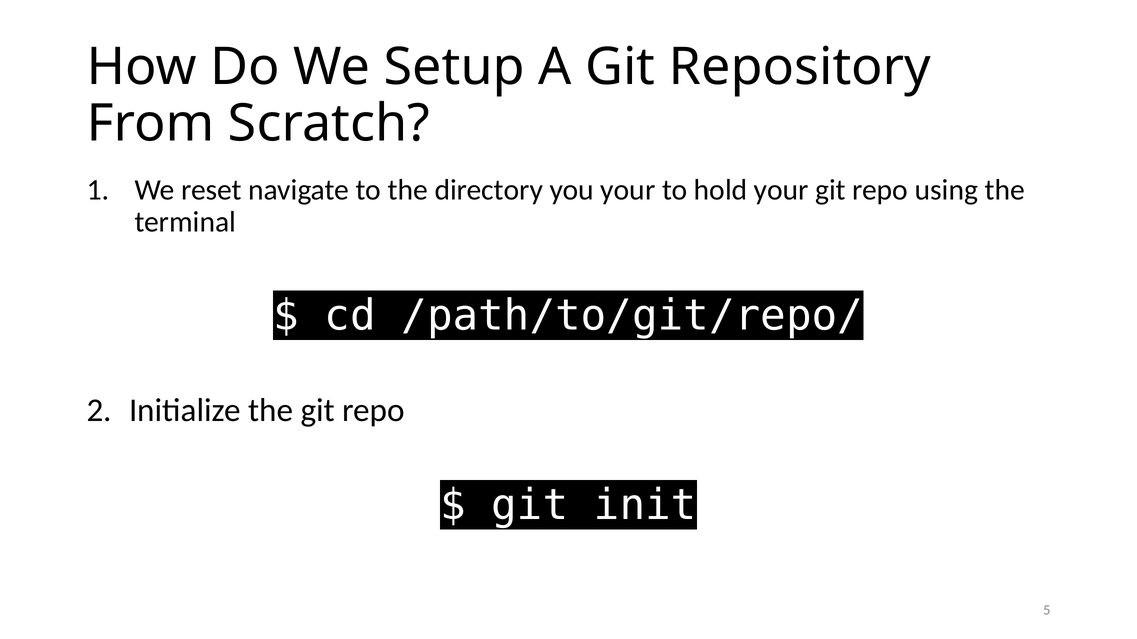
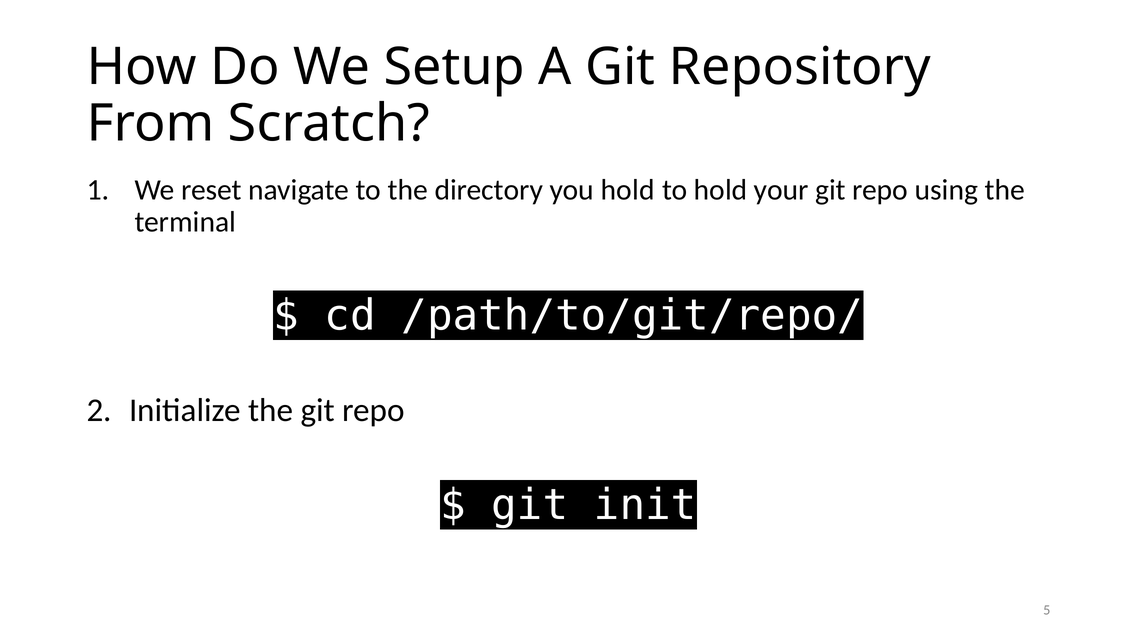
you your: your -> hold (628, 190)
